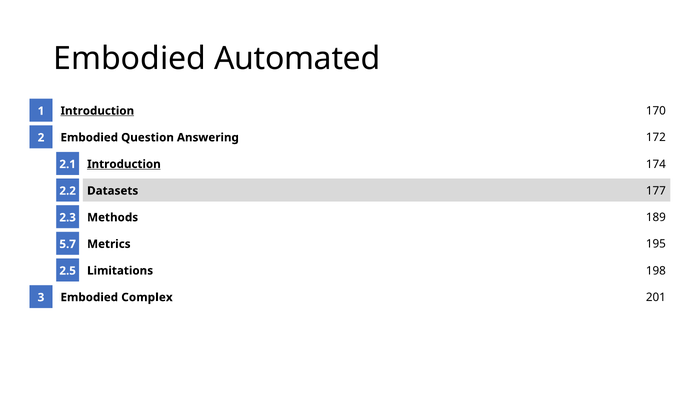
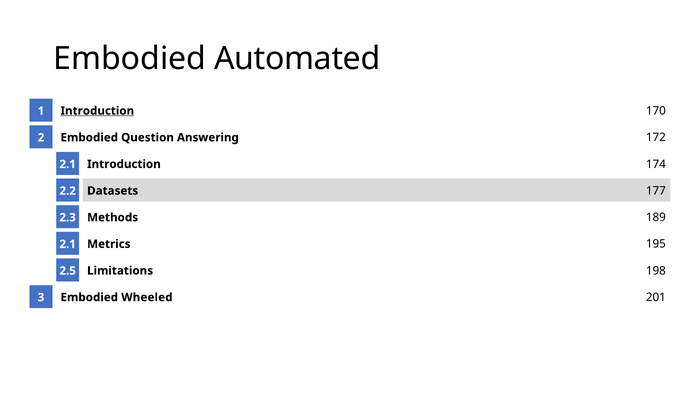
Introduction underline: present -> none (124, 164)
5.7: 5.7 -> 2.1 (68, 244)
Complex: Complex -> Wheeled (147, 297)
